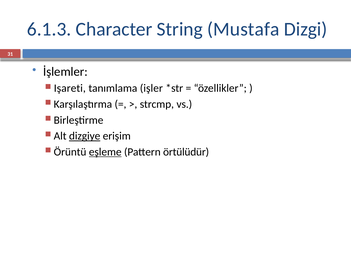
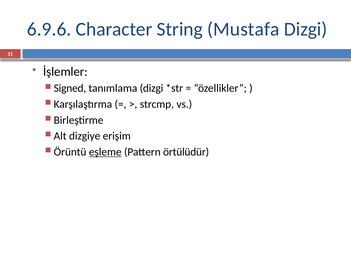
6.1.3: 6.1.3 -> 6.9.6 (49, 29)
Işareti: Işareti -> Signed (70, 88)
tanımlama işler: işler -> dizgi (151, 88)
dizgiye underline: present -> none (85, 136)
